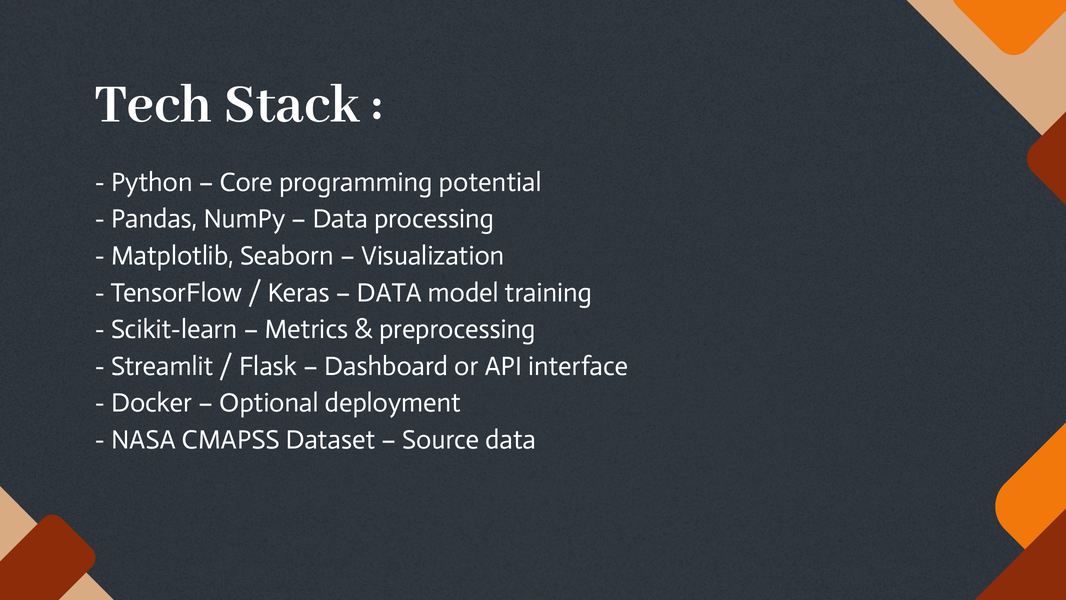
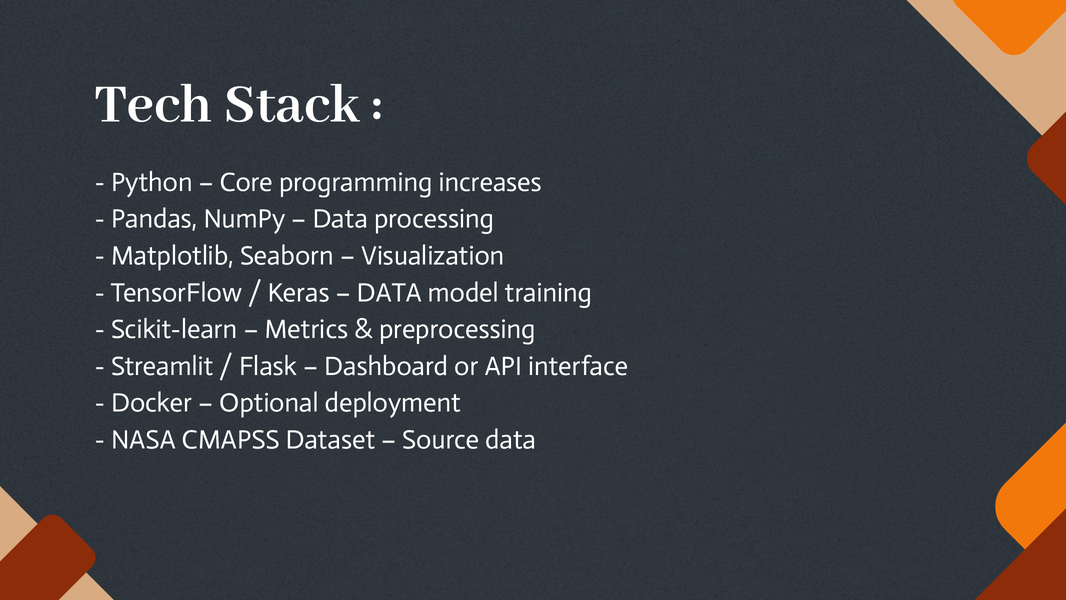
potential: potential -> increases (490, 182)
